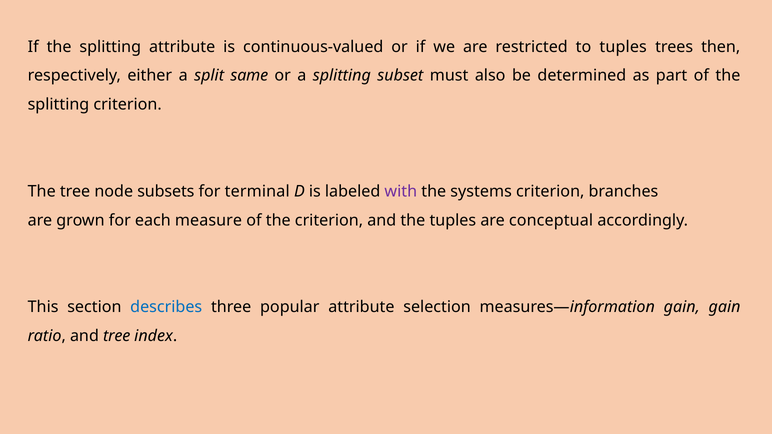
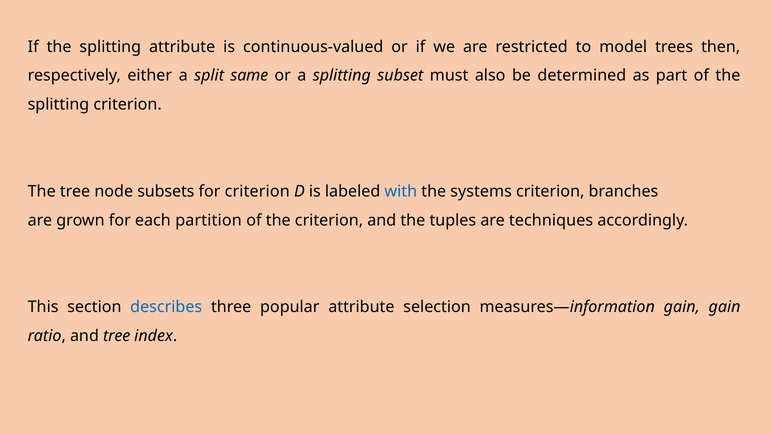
to tuples: tuples -> model (623, 47)
for terminal: terminal -> criterion (257, 192)
with colour: purple -> blue (401, 192)
measure: measure -> partition (208, 220)
conceptual: conceptual -> techniques (551, 220)
